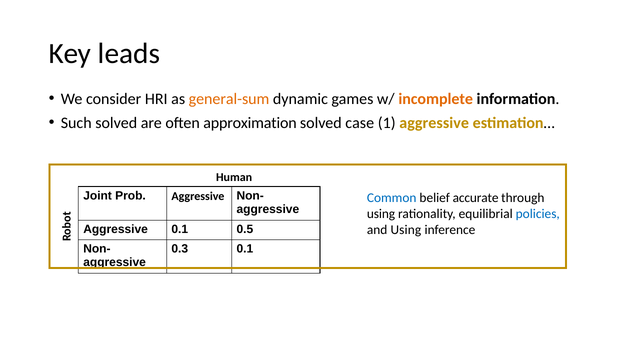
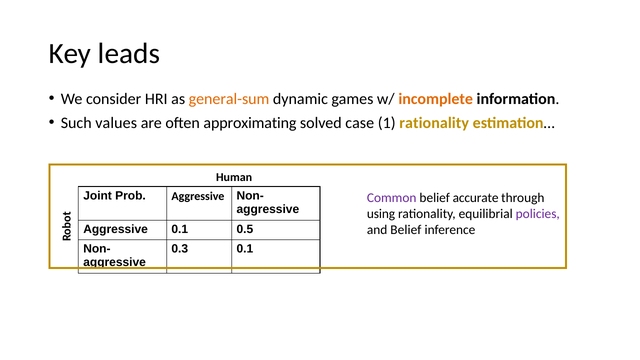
Such solved: solved -> values (116, 123)
approximation: approximation -> approximating (250, 123)
1 aggressive: aggressive -> rationality (434, 123)
Common colour: blue -> purple (392, 198)
policies colour: blue -> purple (538, 214)
and Using: Using -> Belief (406, 230)
